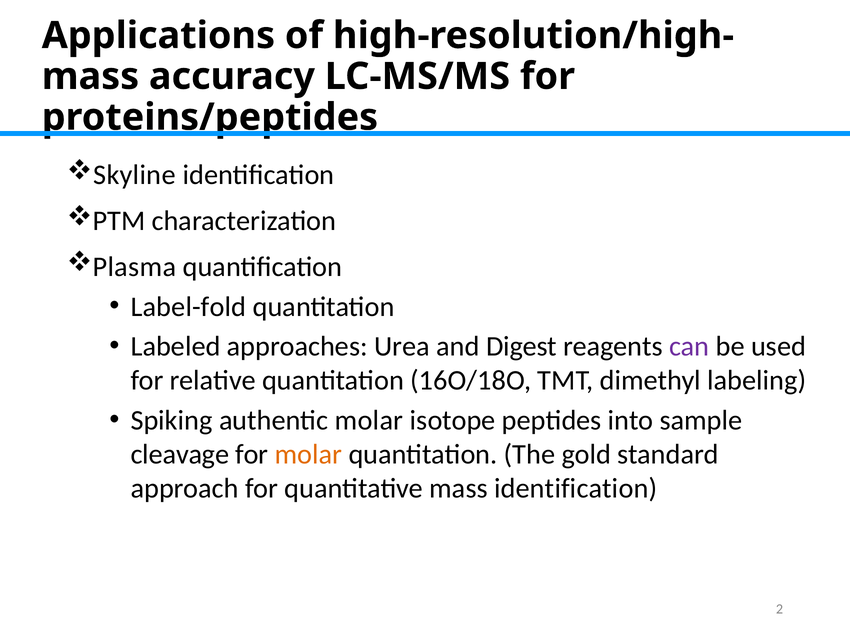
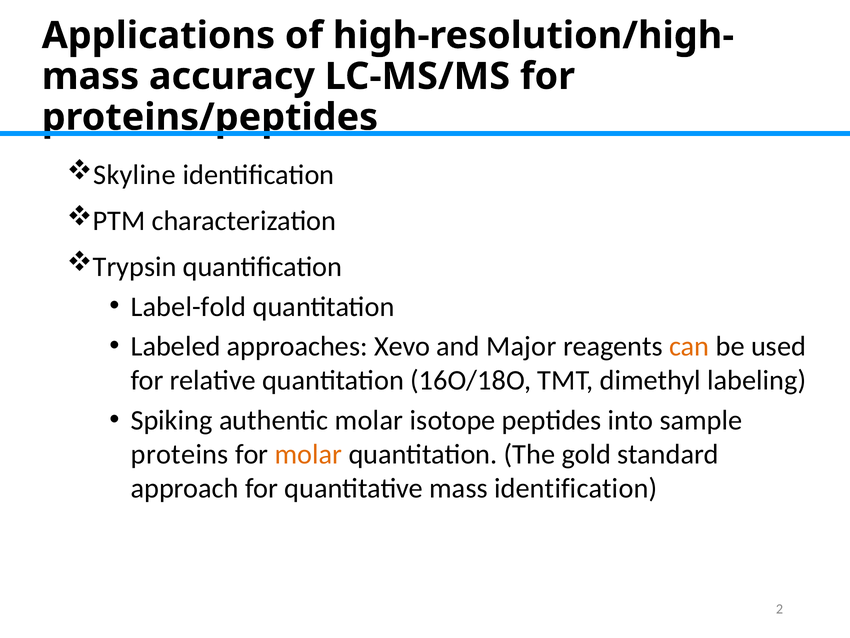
Plasma: Plasma -> Trypsin (135, 267)
Urea: Urea -> Xevo (402, 346)
Digest: Digest -> Major (521, 346)
can colour: purple -> orange (689, 346)
cleavage: cleavage -> proteins (180, 454)
